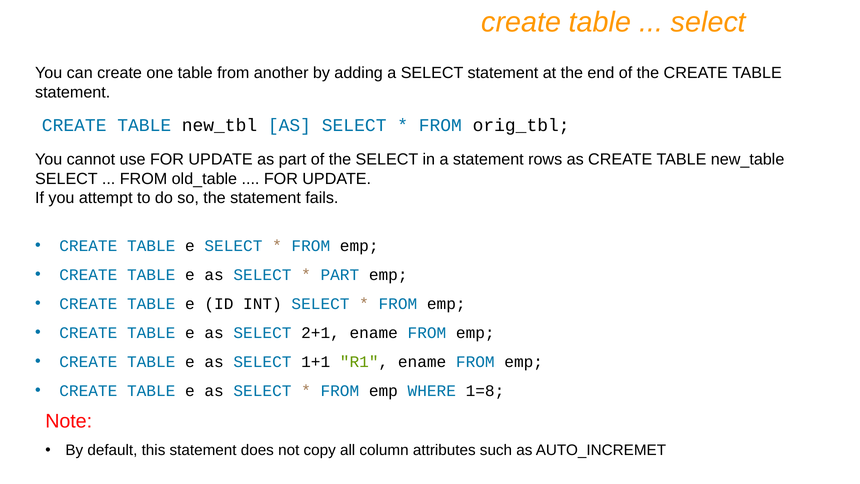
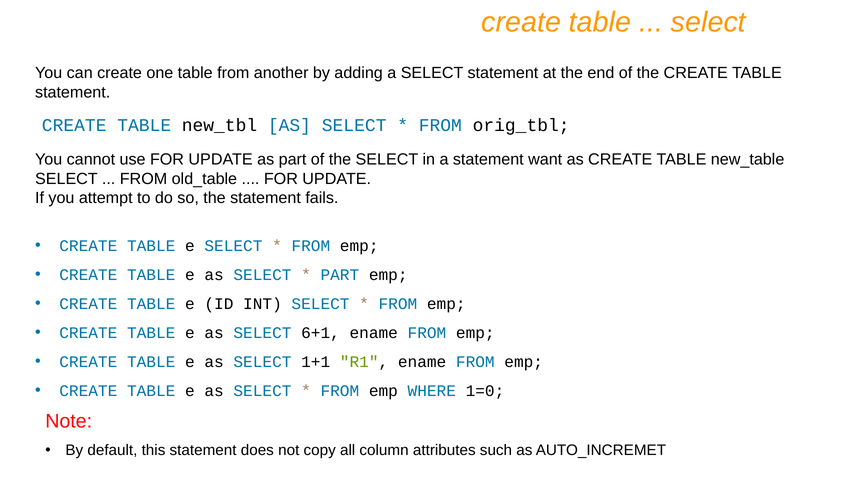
rows: rows -> want (545, 159)
2+1: 2+1 -> 6+1 (321, 333)
1=8: 1=8 -> 1=0 (485, 391)
